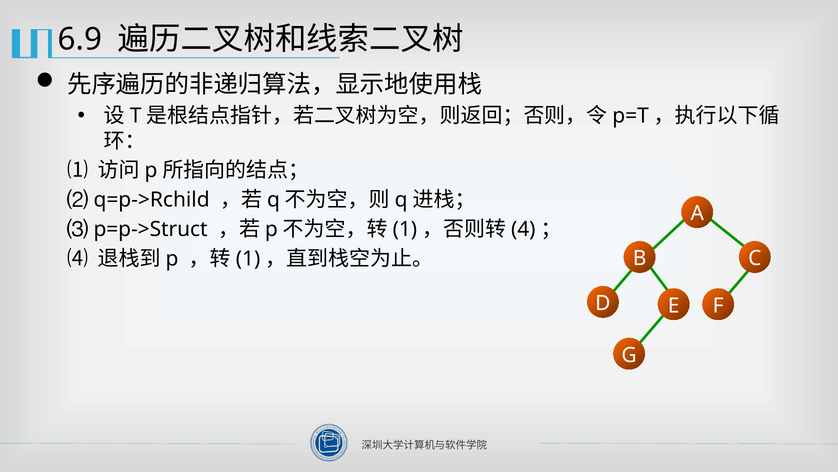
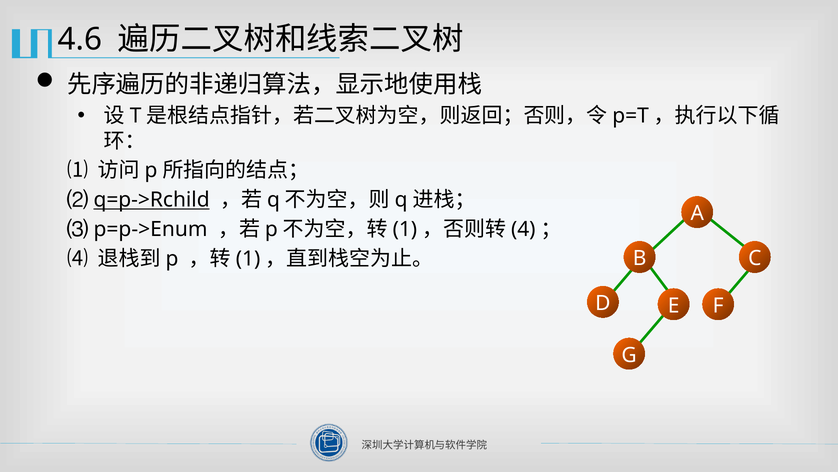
6.9: 6.9 -> 4.6 (80, 39)
q=p->Rchild underline: none -> present (152, 200)
p=p->Struct: p=p->Struct -> p=p->Enum (150, 229)
